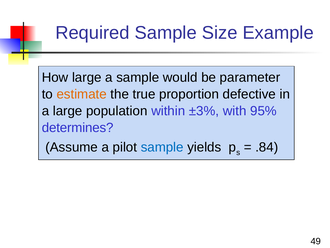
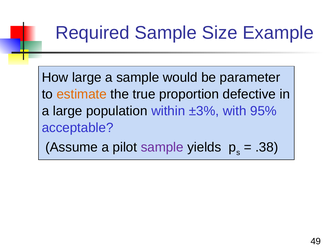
determines: determines -> acceptable (78, 128)
sample colour: blue -> purple (162, 147)
.84: .84 -> .38 (267, 147)
